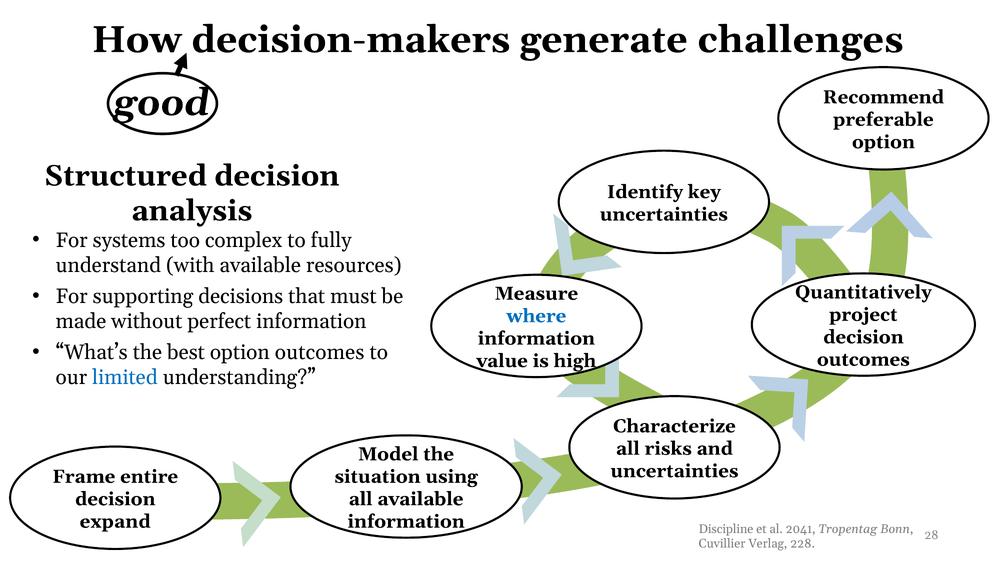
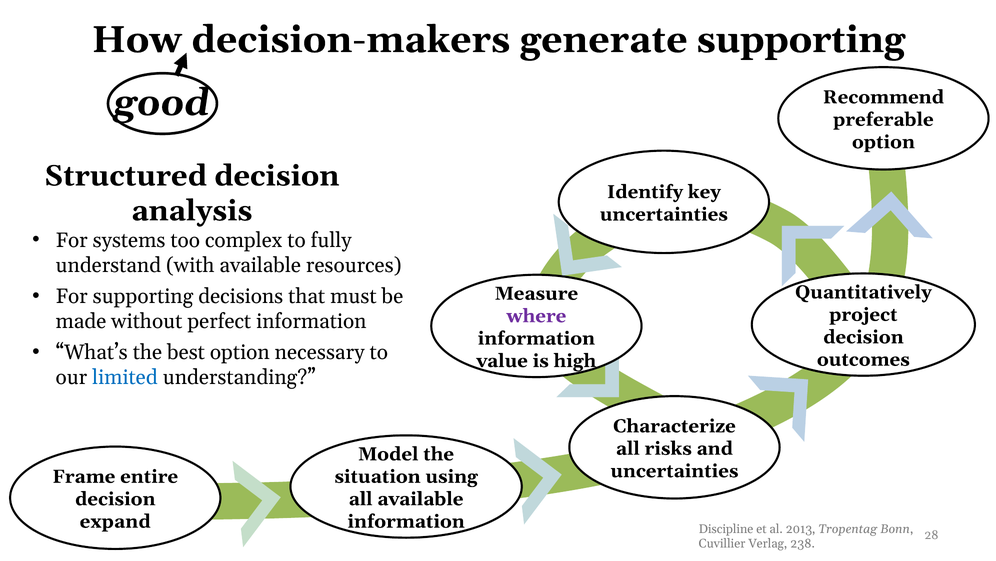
generate challenges: challenges -> supporting (801, 40)
where colour: blue -> purple (536, 316)
option outcomes: outcomes -> necessary (320, 352)
2041: 2041 -> 2013 (801, 528)
228: 228 -> 238 (803, 543)
